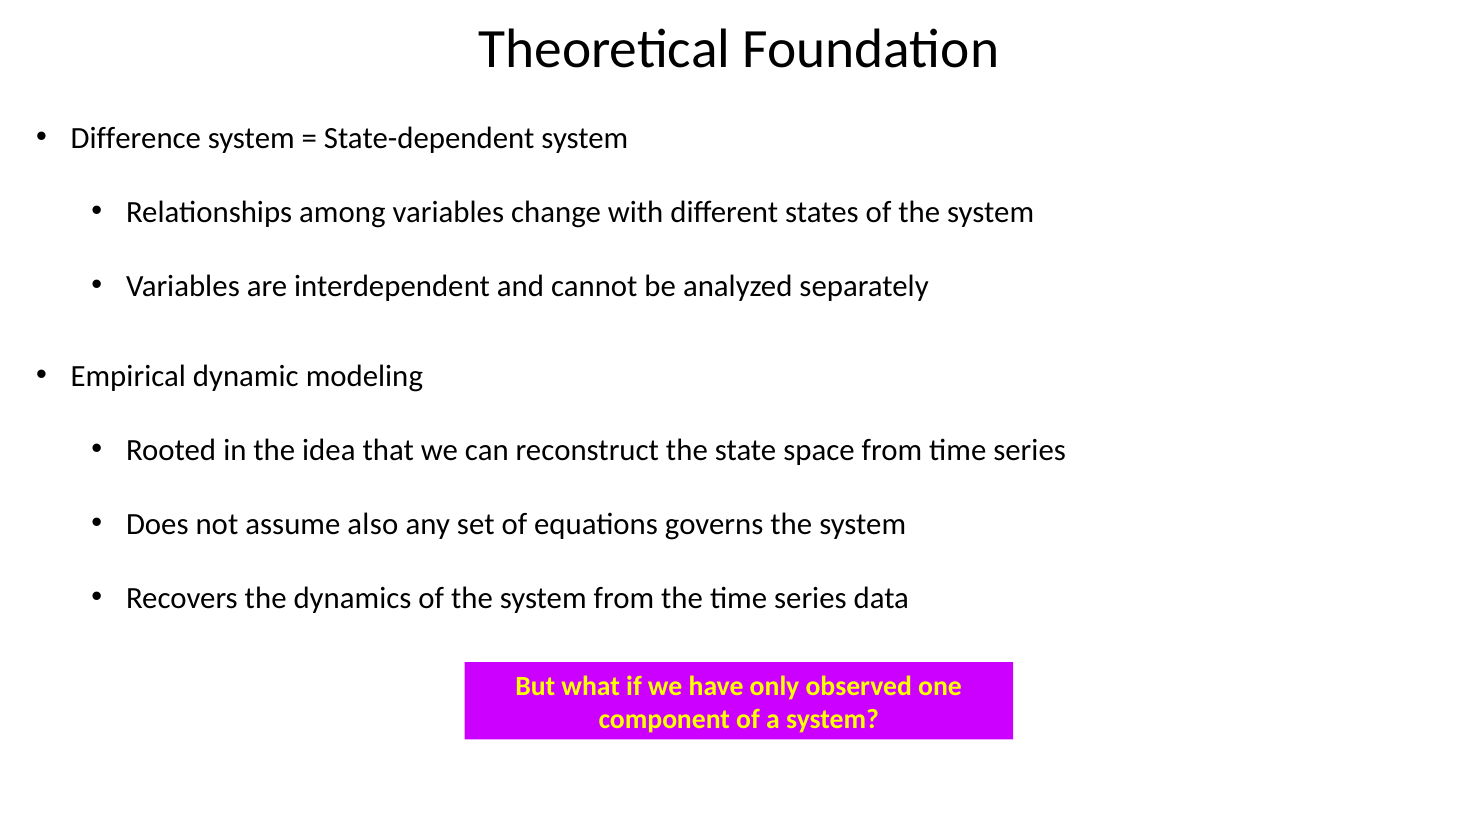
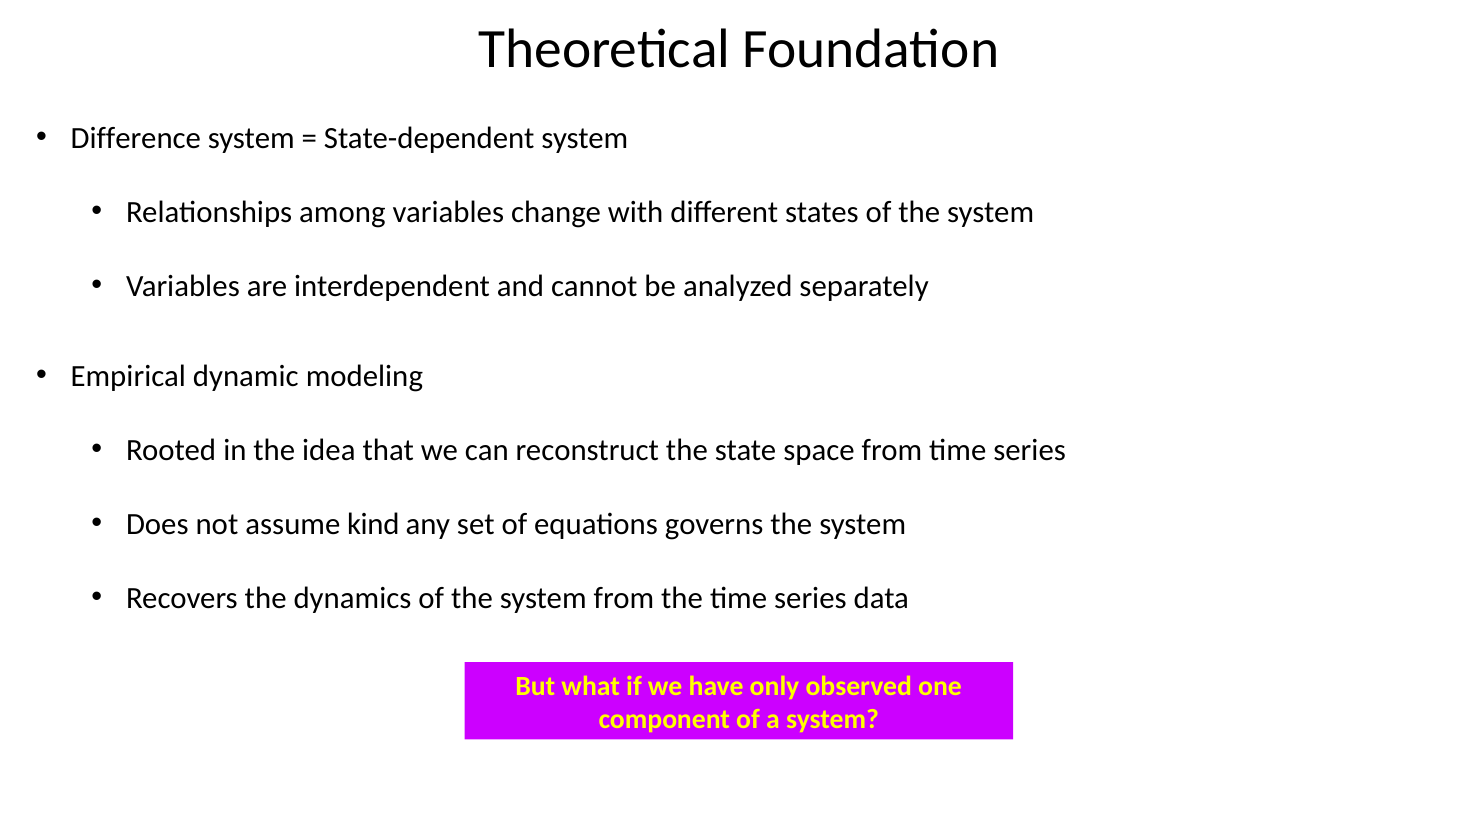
also: also -> kind (373, 524)
